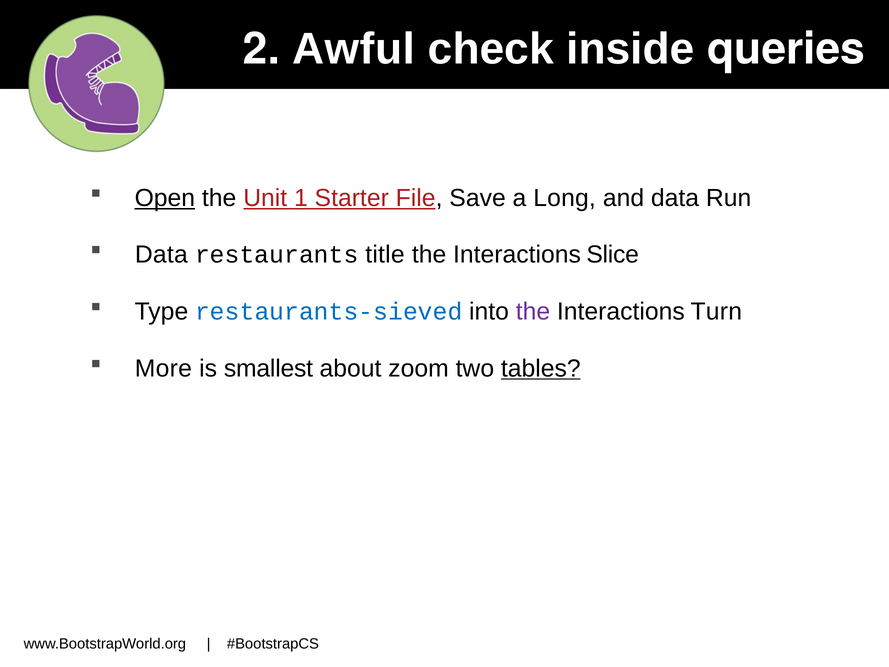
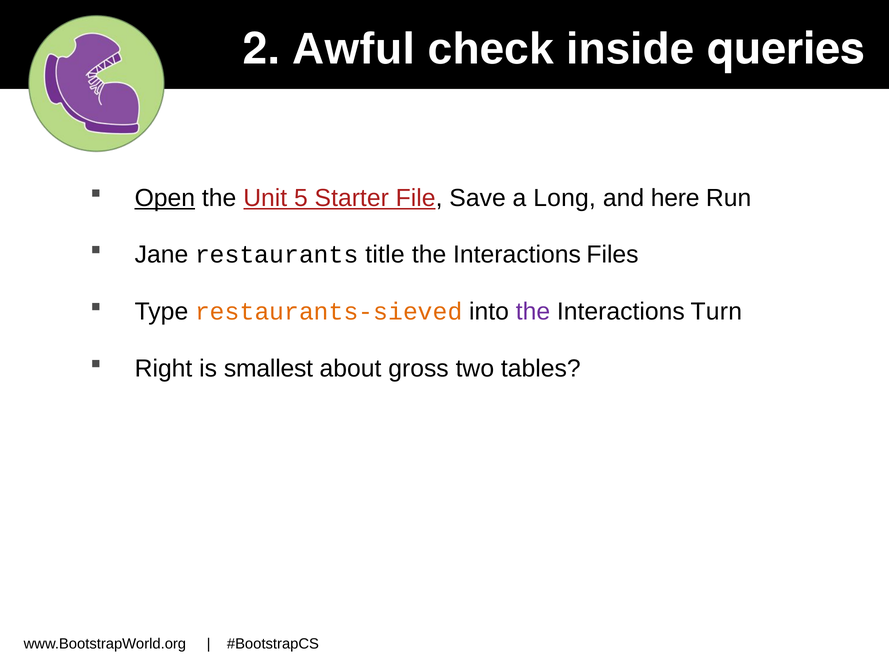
1: 1 -> 5 (301, 198)
and data: data -> here (675, 198)
Data: Data -> Jane (161, 255)
Slice: Slice -> Files (613, 255)
restaurants-sieved colour: blue -> orange (329, 311)
More: More -> Right (164, 368)
zoom: zoom -> gross (419, 368)
tables underline: present -> none (541, 368)
